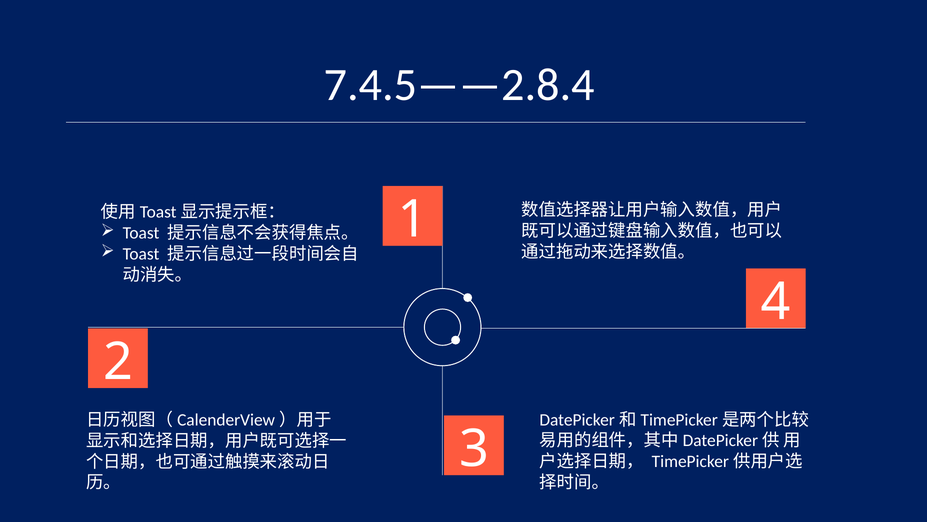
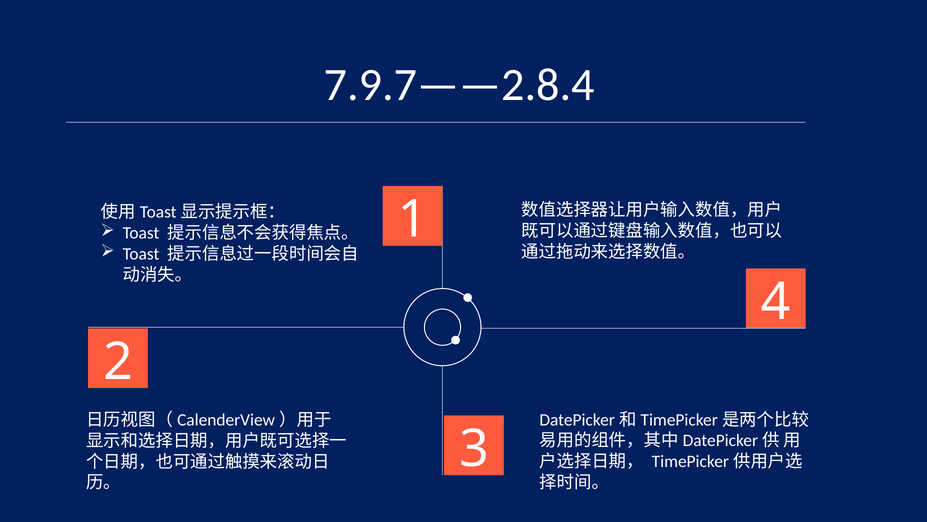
7.4.5——2.8.4: 7.4.5——2.8.4 -> 7.9.7——2.8.4 (459, 85)
